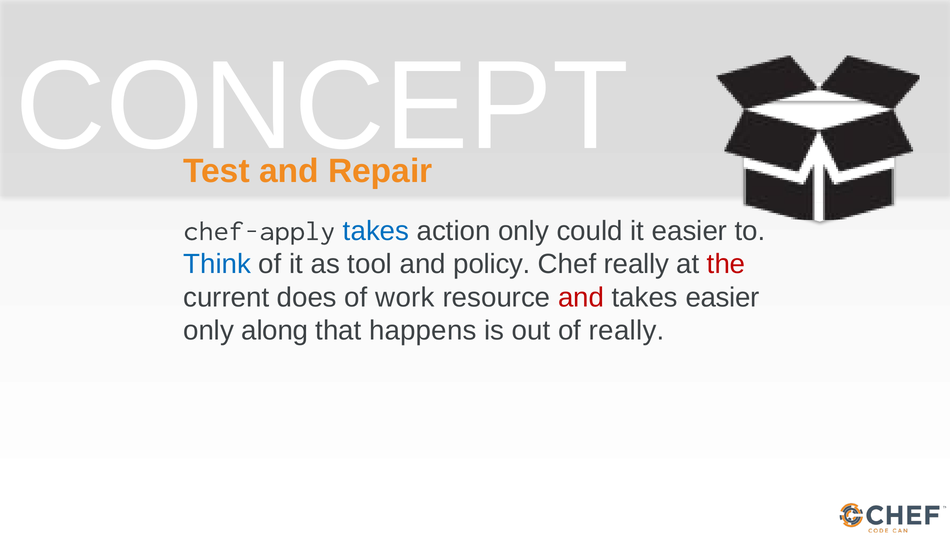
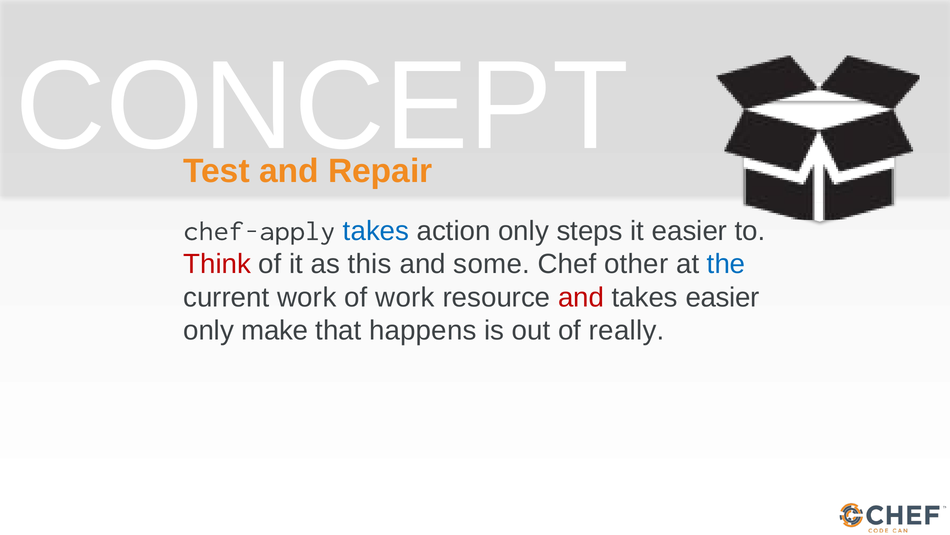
could: could -> steps (590, 231)
Think colour: blue -> red (217, 264)
tool: tool -> this (370, 264)
policy: policy -> some (492, 264)
Chef really: really -> other (636, 264)
the colour: red -> blue (726, 264)
current does: does -> work (307, 297)
along: along -> make (275, 330)
